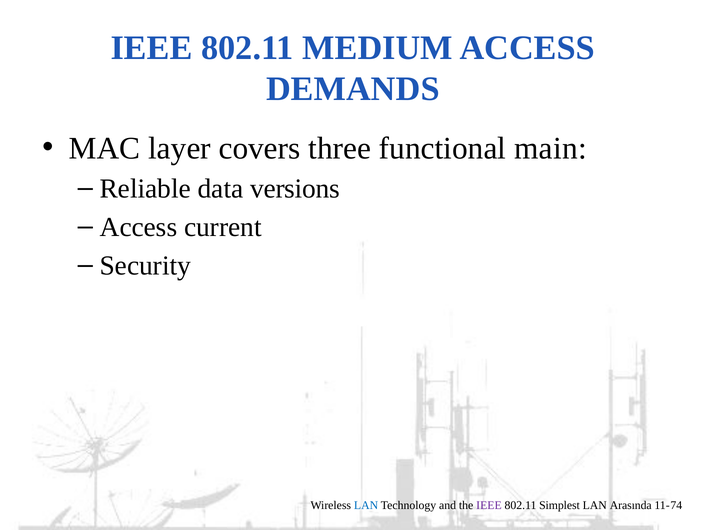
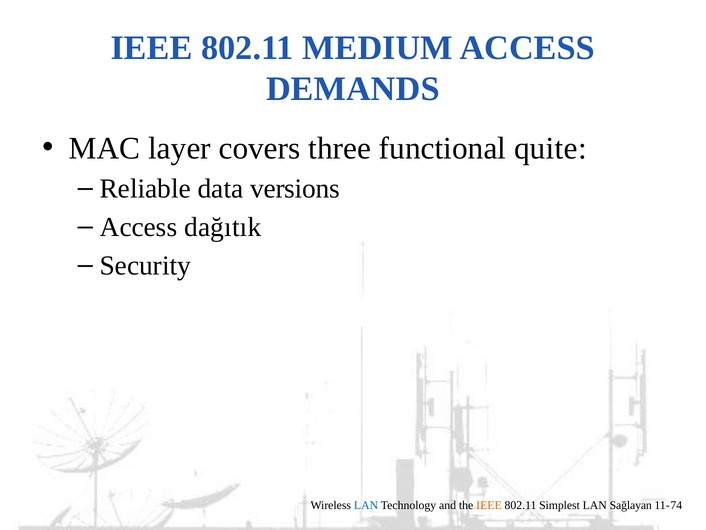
main: main -> quite (550, 148)
current: current -> dağıtık (223, 227)
IEEE colour: purple -> orange (489, 505)
Arasında: Arasında -> Sağlayan (631, 505)
